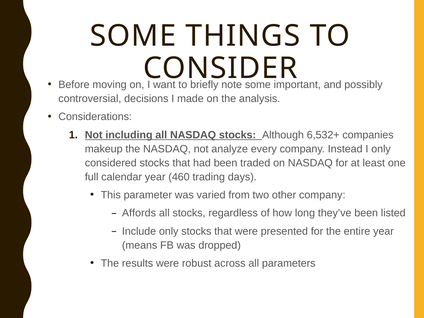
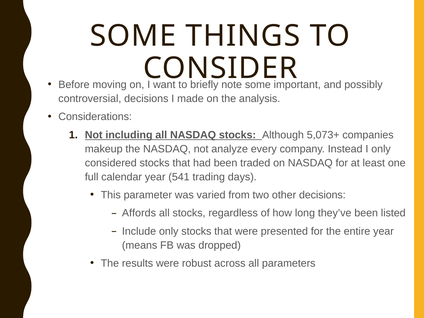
6,532+: 6,532+ -> 5,073+ (323, 135)
460: 460 -> 541 (179, 177)
other company: company -> decisions (322, 195)
